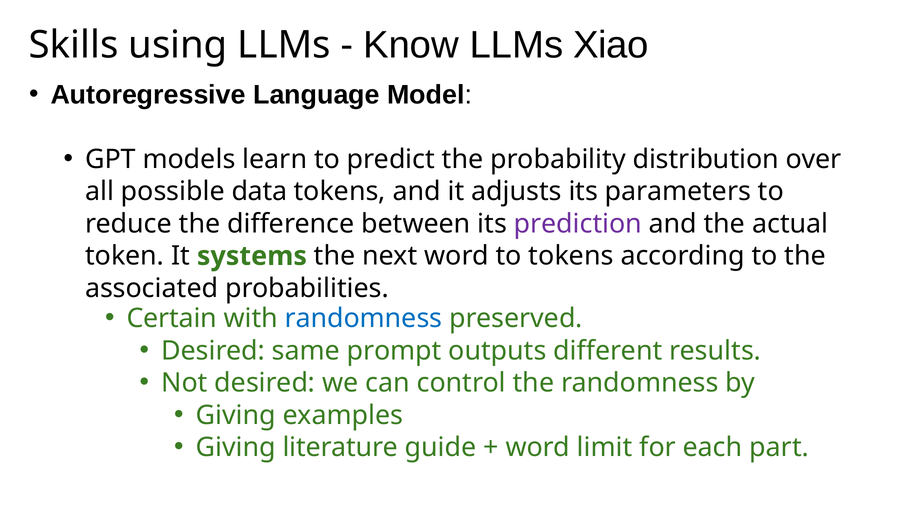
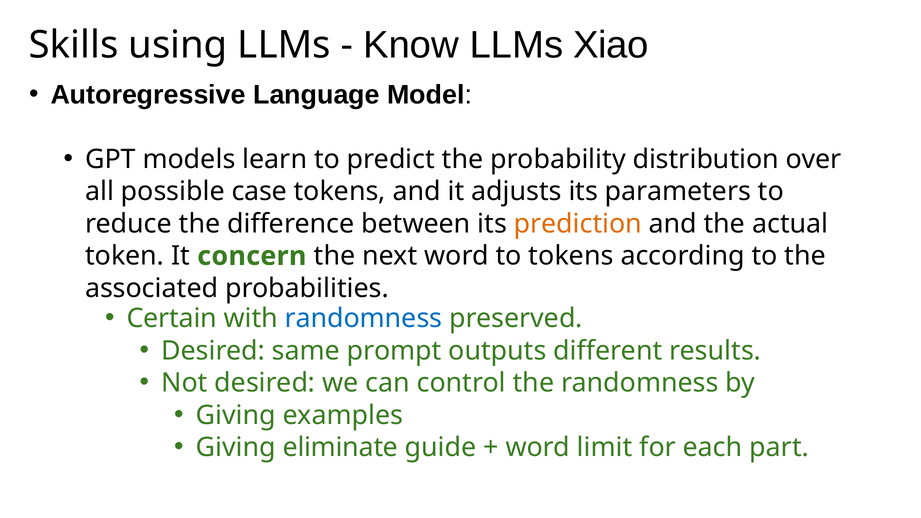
data: data -> case (259, 192)
prediction colour: purple -> orange (578, 224)
systems: systems -> concern (252, 256)
literature: literature -> eliminate (340, 448)
